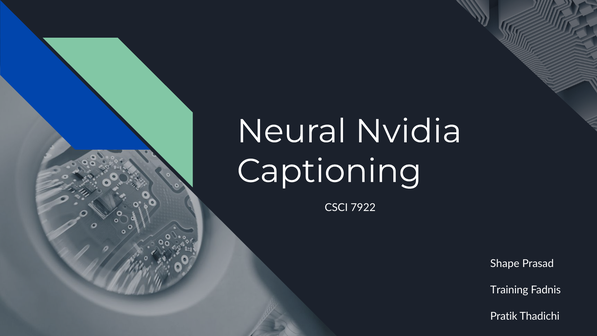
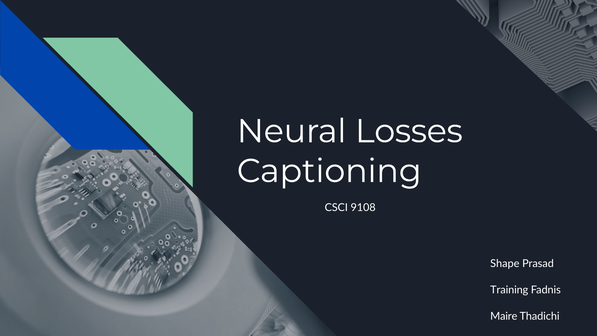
Nvidia: Nvidia -> Losses (409, 131)
7922: 7922 -> 9108 (363, 207)
Pratik: Pratik -> Maire (504, 316)
